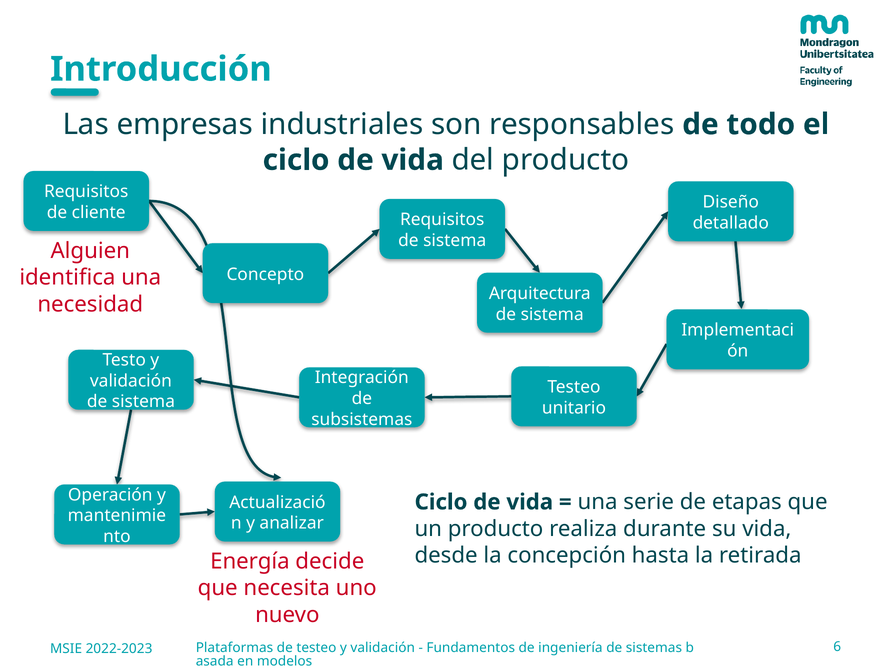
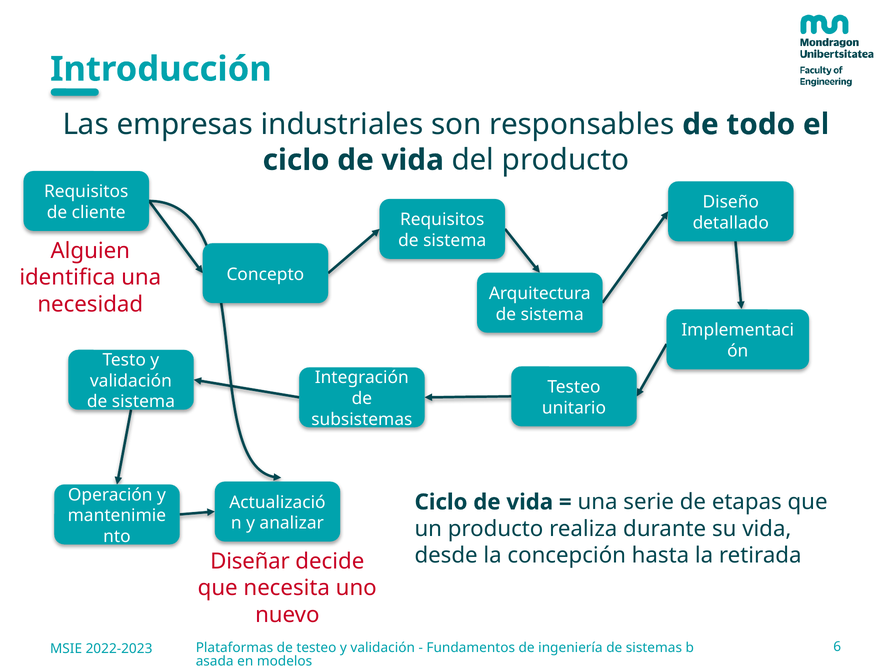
Energía: Energía -> Diseñar (250, 561)
